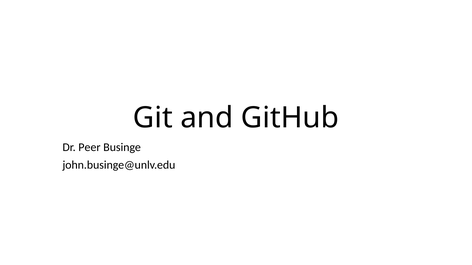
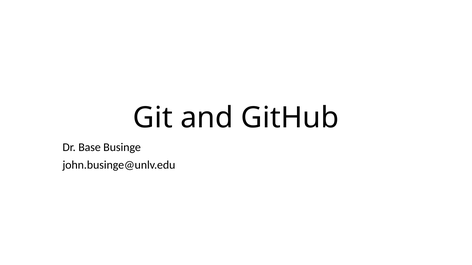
Peer: Peer -> Base (90, 148)
